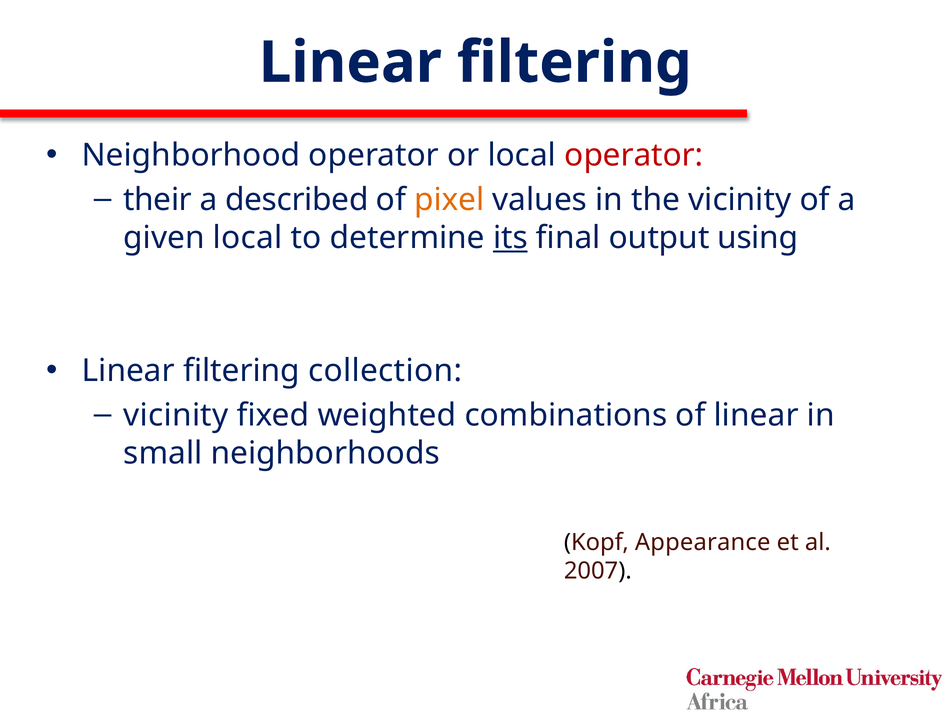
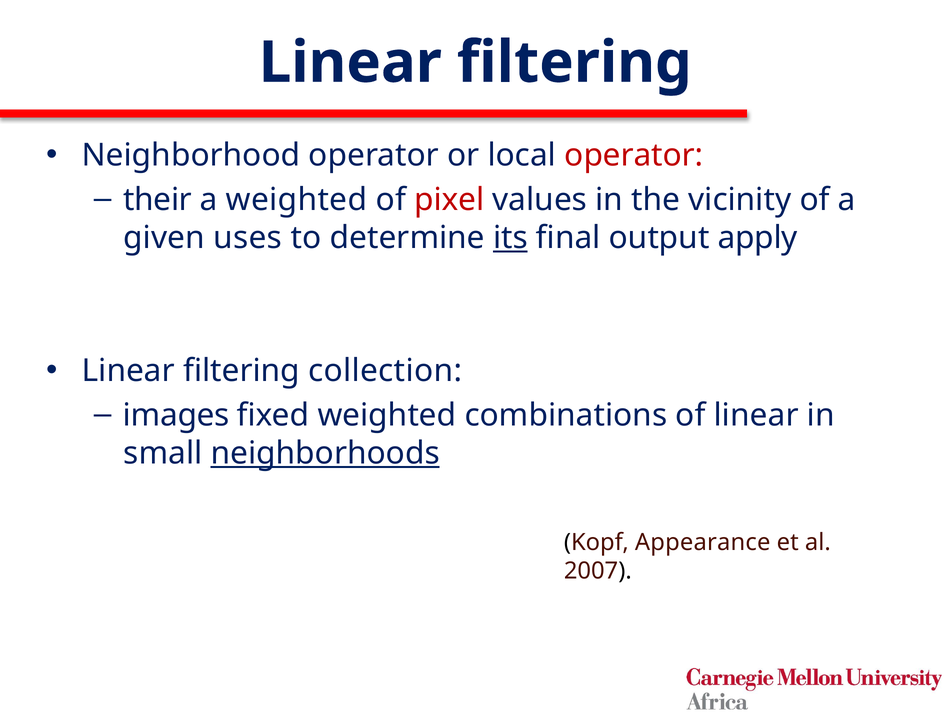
a described: described -> weighted (296, 200)
pixel colour: orange -> red (449, 200)
given local: local -> uses (248, 238)
using: using -> apply (758, 238)
vicinity: vicinity -> images (176, 415)
neighborhoods underline: none -> present (325, 453)
